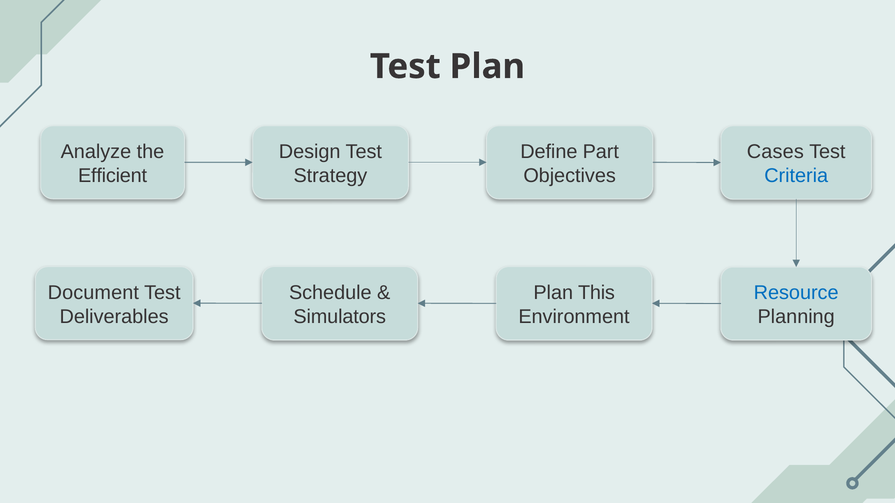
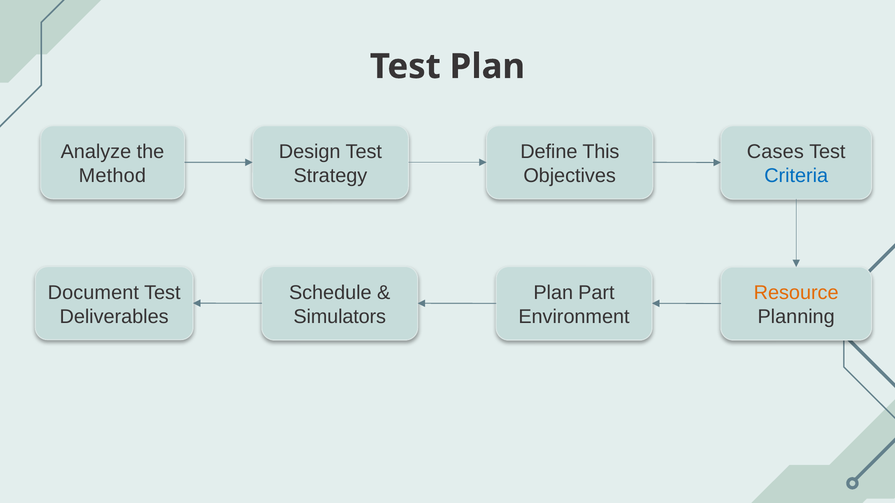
Part: Part -> This (601, 152)
Efficient: Efficient -> Method (112, 176)
This: This -> Part (596, 293)
Resource colour: blue -> orange (796, 293)
